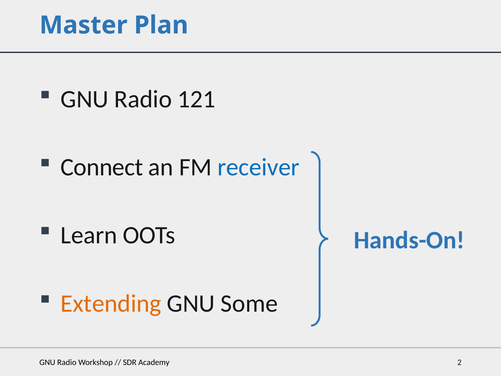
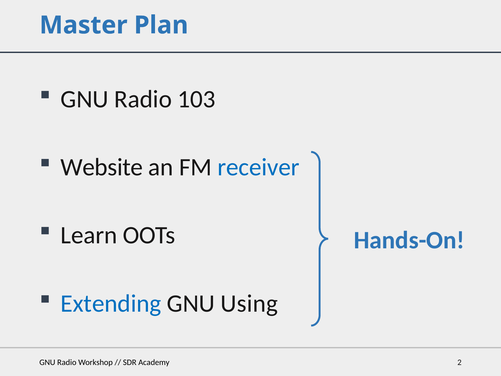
121: 121 -> 103 (197, 99)
Connect: Connect -> Website (102, 167)
Extending colour: orange -> blue (111, 303)
Some: Some -> Using (249, 303)
